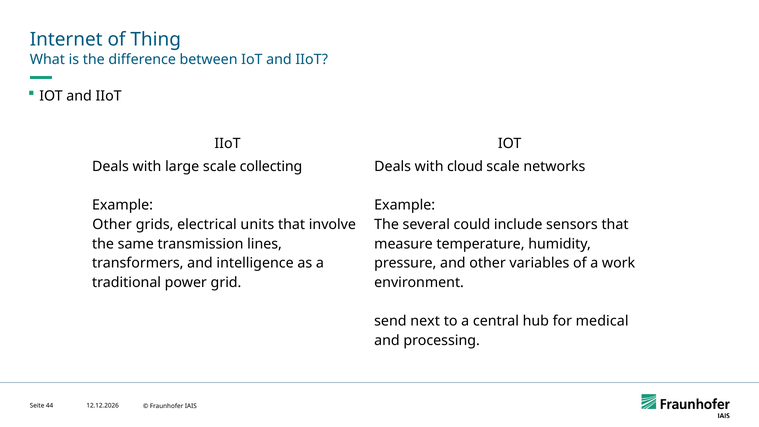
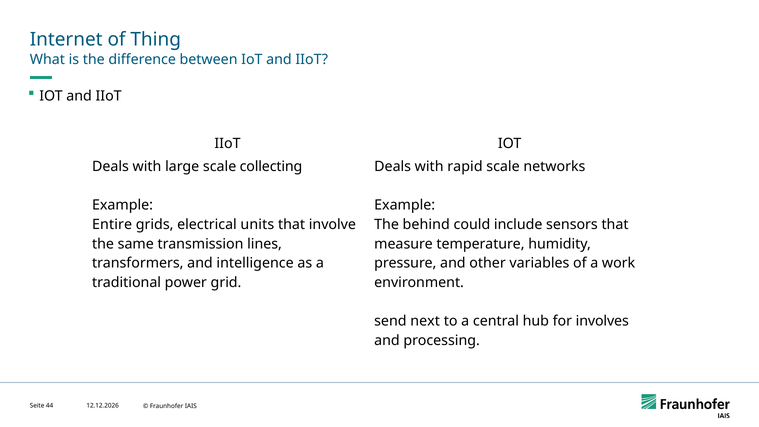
cloud: cloud -> rapid (465, 166)
Other: Other -> Entire (112, 224)
several: several -> behind (426, 224)
medical: medical -> involves (602, 321)
